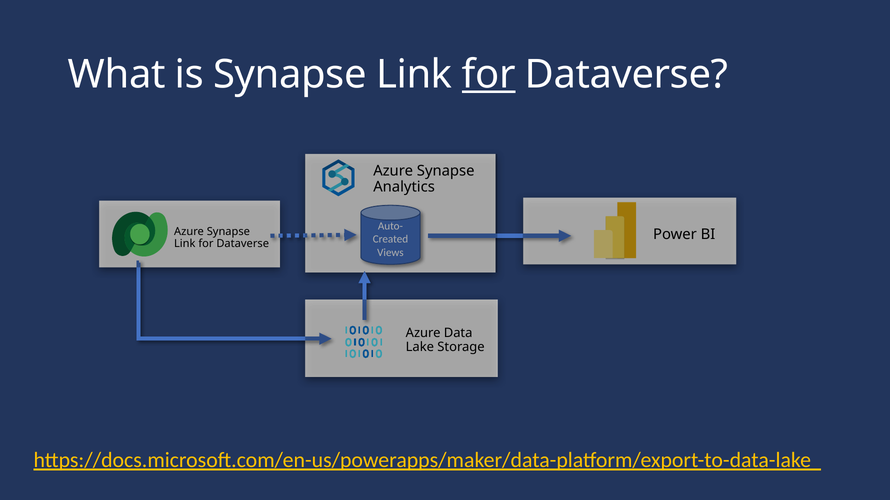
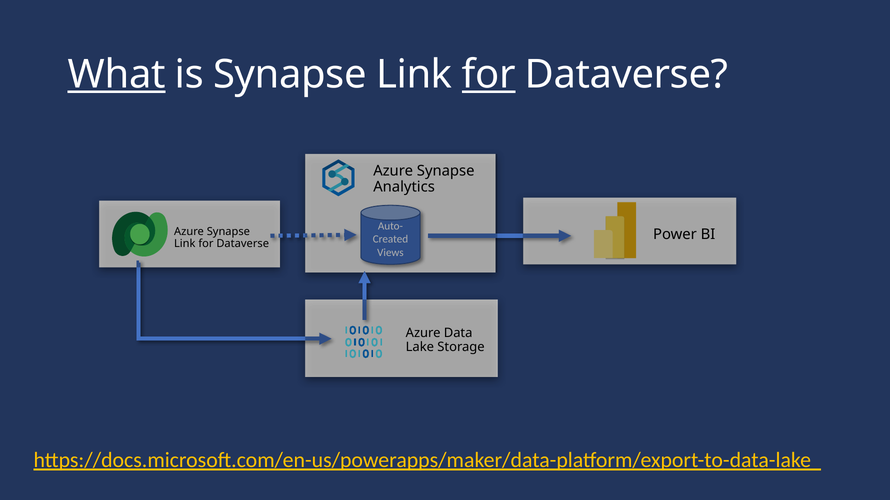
What underline: none -> present (117, 75)
